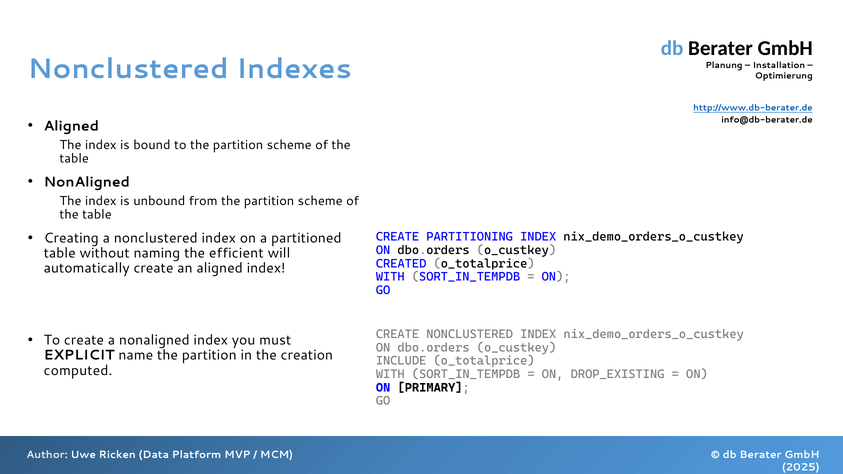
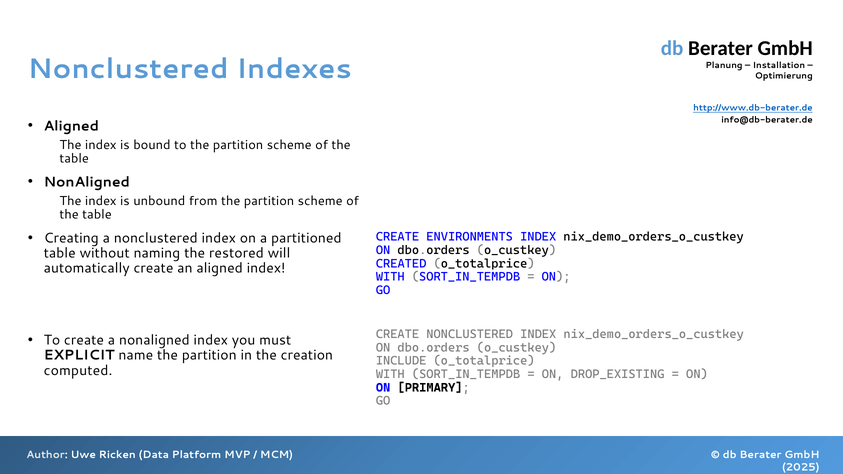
PARTITIONING: PARTITIONING -> ENVIRONMENTS (470, 237)
efficient: efficient -> restored (236, 253)
